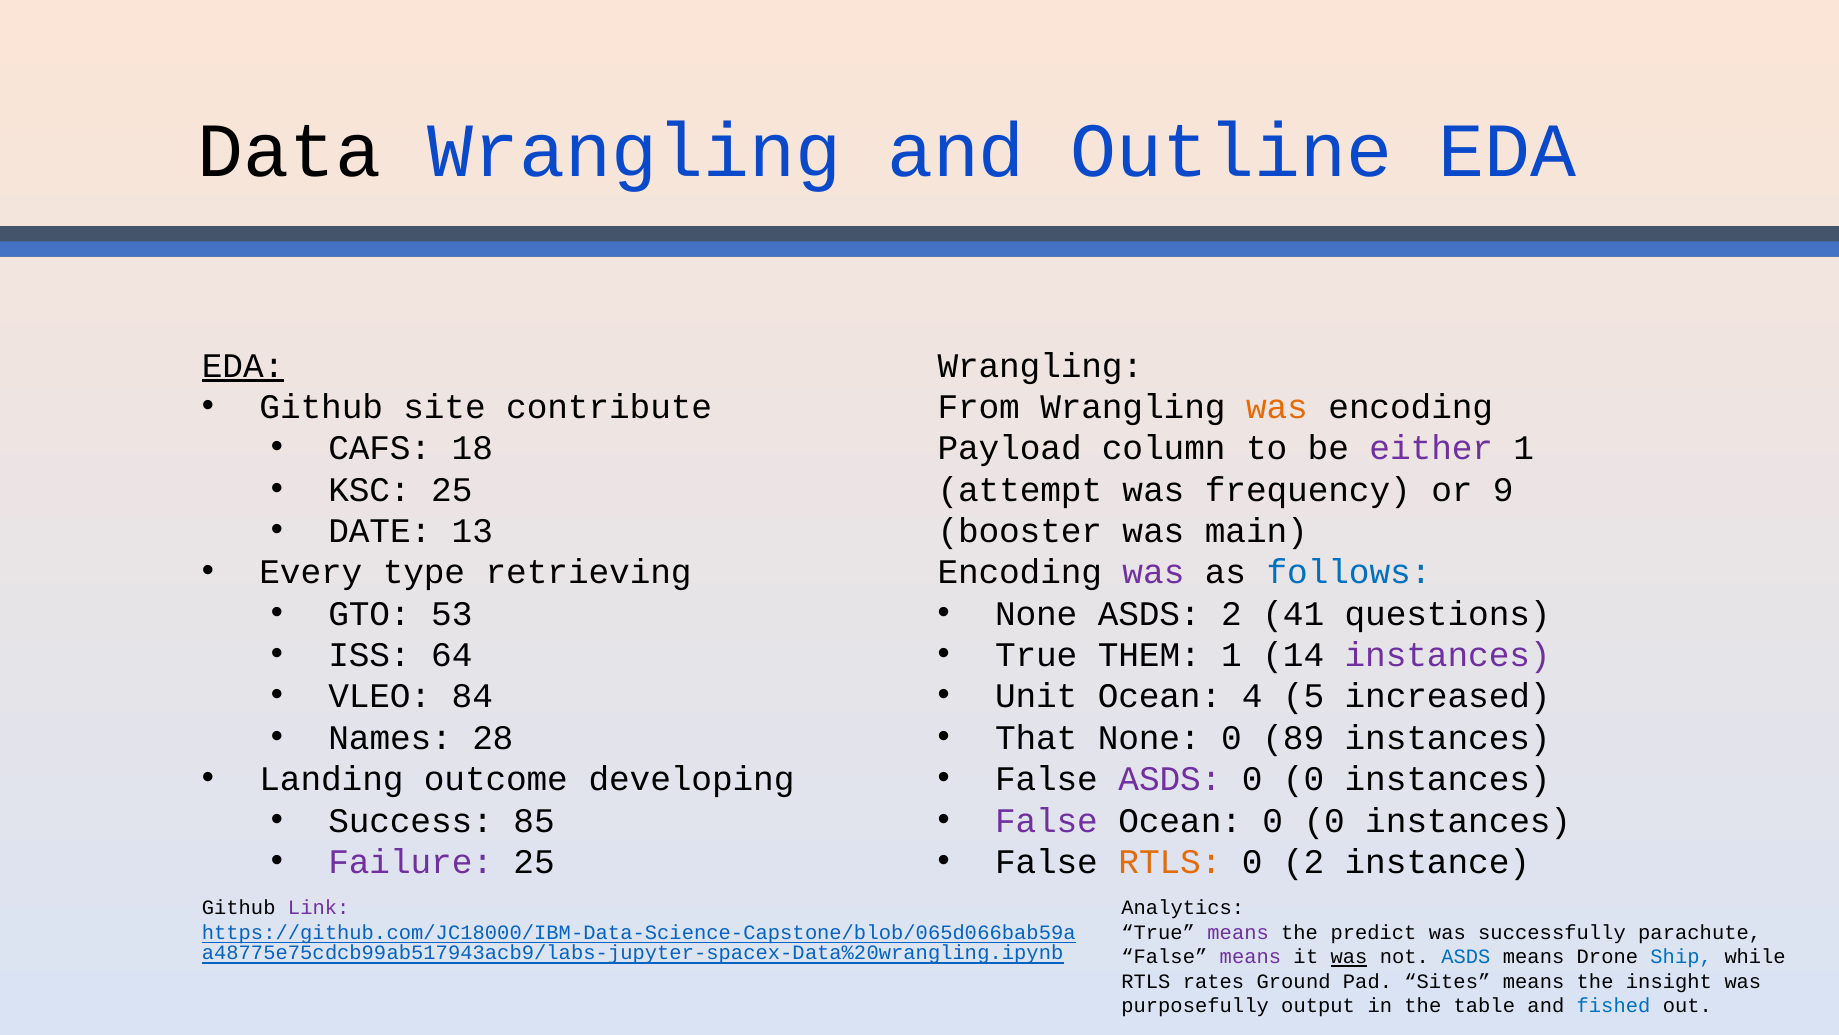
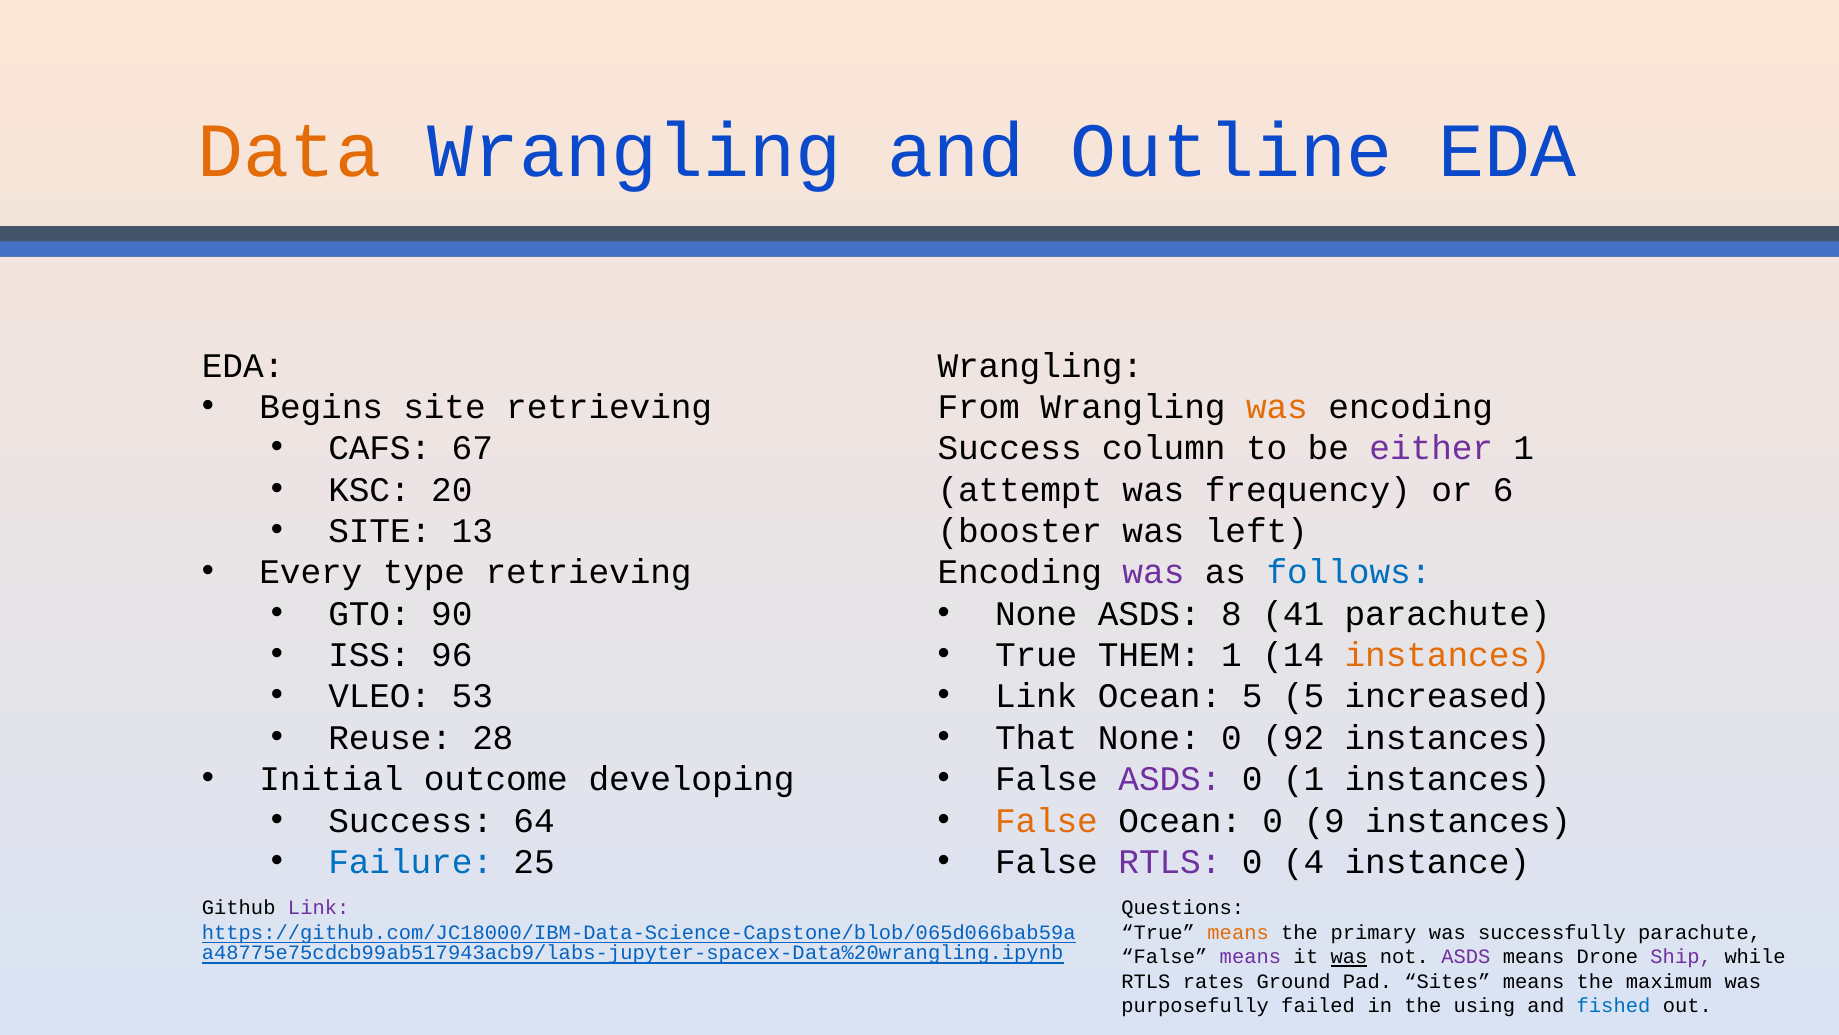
Data colour: black -> orange (290, 151)
EDA underline: present -> none (243, 365)
Github: Github -> Begins (321, 407)
site contribute: contribute -> retrieving (609, 407)
18: 18 -> 67 (472, 448)
Payload: Payload -> Success (1010, 448)
KSC 25: 25 -> 20 (452, 490)
9: 9 -> 6 (1503, 490)
DATE: DATE -> SITE (380, 531)
main: main -> left (1256, 531)
53: 53 -> 90 (452, 614)
ASDS 2: 2 -> 8 (1232, 614)
41 questions: questions -> parachute (1448, 614)
64: 64 -> 96 (452, 655)
instances colour: purple -> orange (1448, 655)
84: 84 -> 53 (472, 696)
Unit: Unit -> Link (1036, 696)
Ocean 4: 4 -> 5 (1252, 696)
Names: Names -> Reuse (390, 738)
89: 89 -> 92 (1293, 738)
Landing: Landing -> Initial (331, 779)
0: 0 -> 1 (1303, 779)
85: 85 -> 64 (534, 820)
False colour: purple -> orange (1046, 820)
Ocean 0 0: 0 -> 9 (1324, 820)
Failure colour: purple -> blue (411, 862)
RTLS colour: orange -> purple (1170, 862)
0 2: 2 -> 4 (1303, 862)
Analytics: Analytics -> Questions (1183, 908)
means colour: purple -> orange (1238, 932)
predict: predict -> primary (1374, 932)
ASDS colour: blue -> purple (1466, 957)
Ship colour: blue -> purple (1681, 957)
insight: insight -> maximum (1669, 981)
output: output -> failed (1318, 1006)
table: table -> using (1484, 1006)
